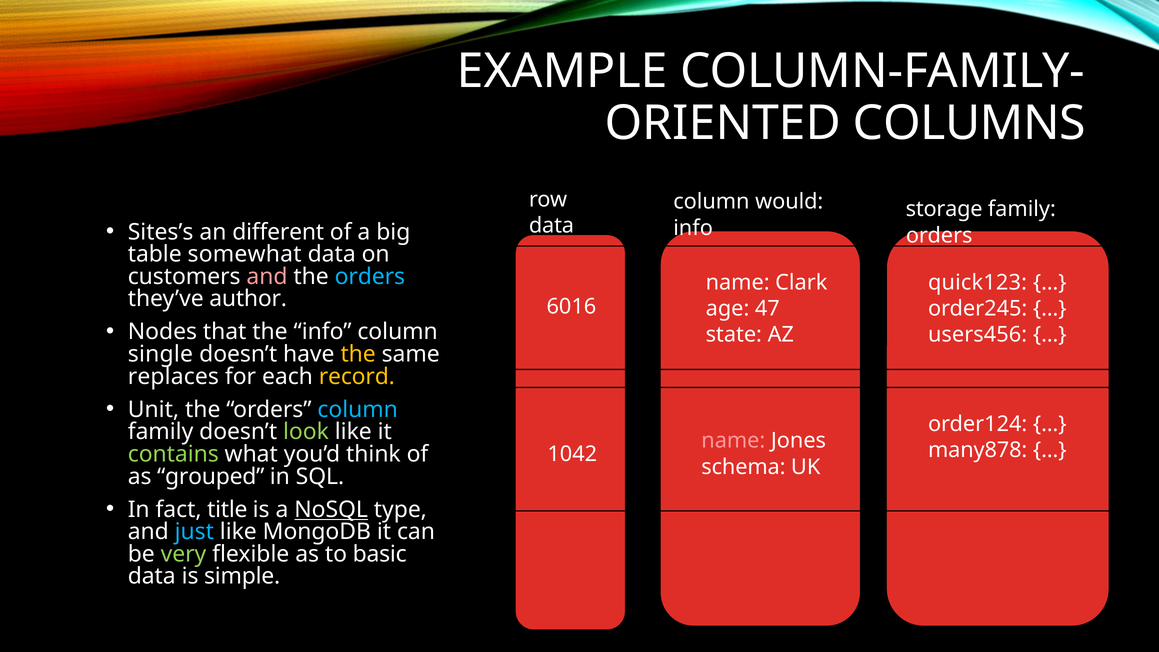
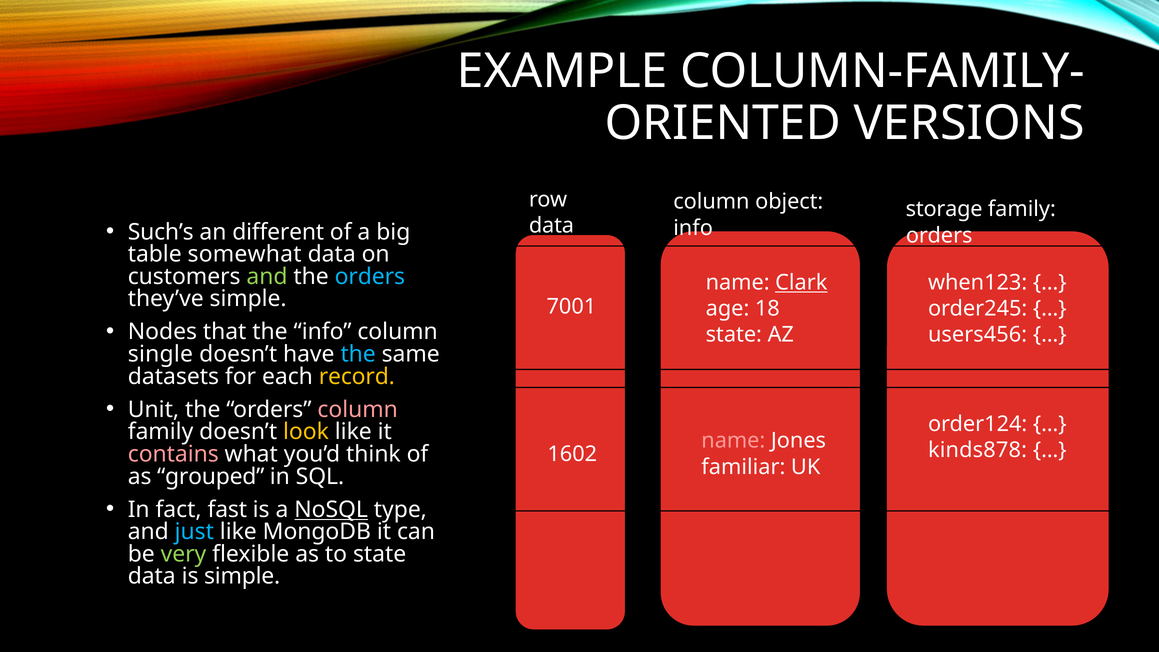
COLUMNS: COLUMNS -> VERSIONS (969, 123)
would: would -> object (789, 202)
Sites’s: Sites’s -> Such’s (161, 232)
and colour: pink -> light green (267, 276)
Clark underline: none -> present (801, 283)
quick123: quick123 -> when123 (978, 283)
they’ve author: author -> simple (248, 299)
6016: 6016 -> 7001 (571, 307)
47: 47 -> 18 (767, 309)
the colour: yellow -> light blue (358, 354)
replaces: replaces -> datasets (173, 376)
column colour: light blue -> pink (358, 410)
look colour: light green -> yellow (306, 432)
many878: many878 -> kinds878 (978, 450)
contains colour: light green -> pink (173, 454)
1042: 1042 -> 1602 (572, 454)
schema: schema -> familiar (743, 467)
title: title -> fast (227, 510)
to basic: basic -> state (380, 554)
